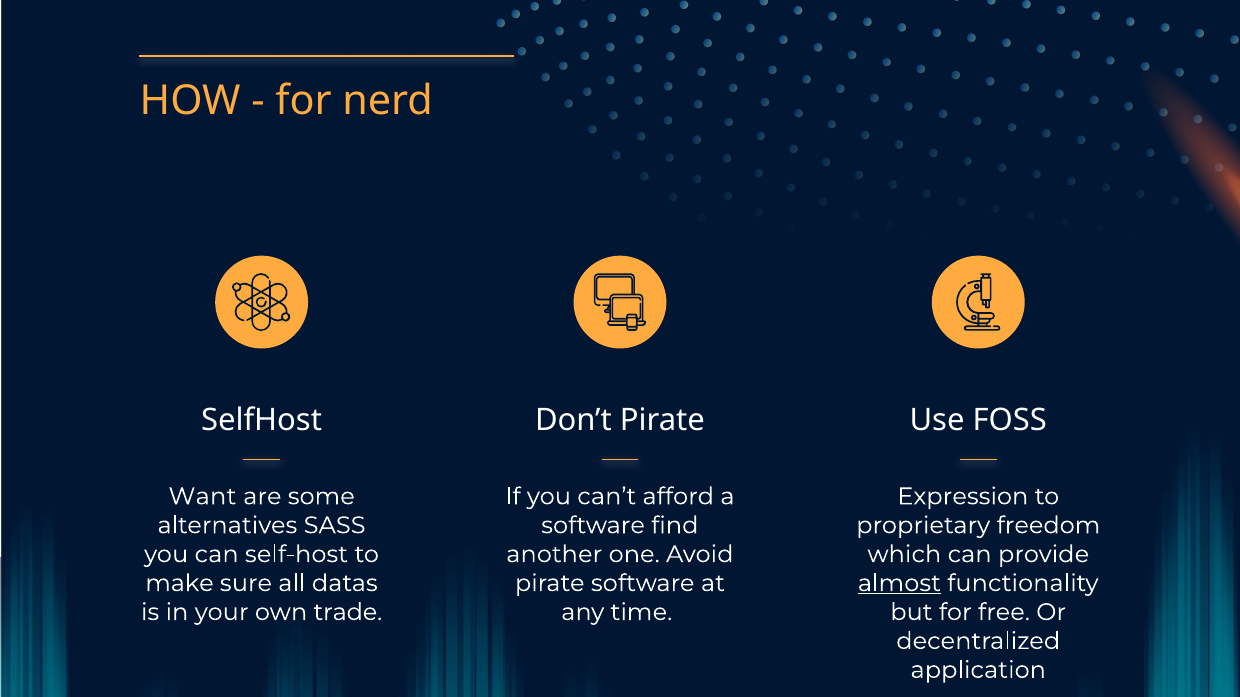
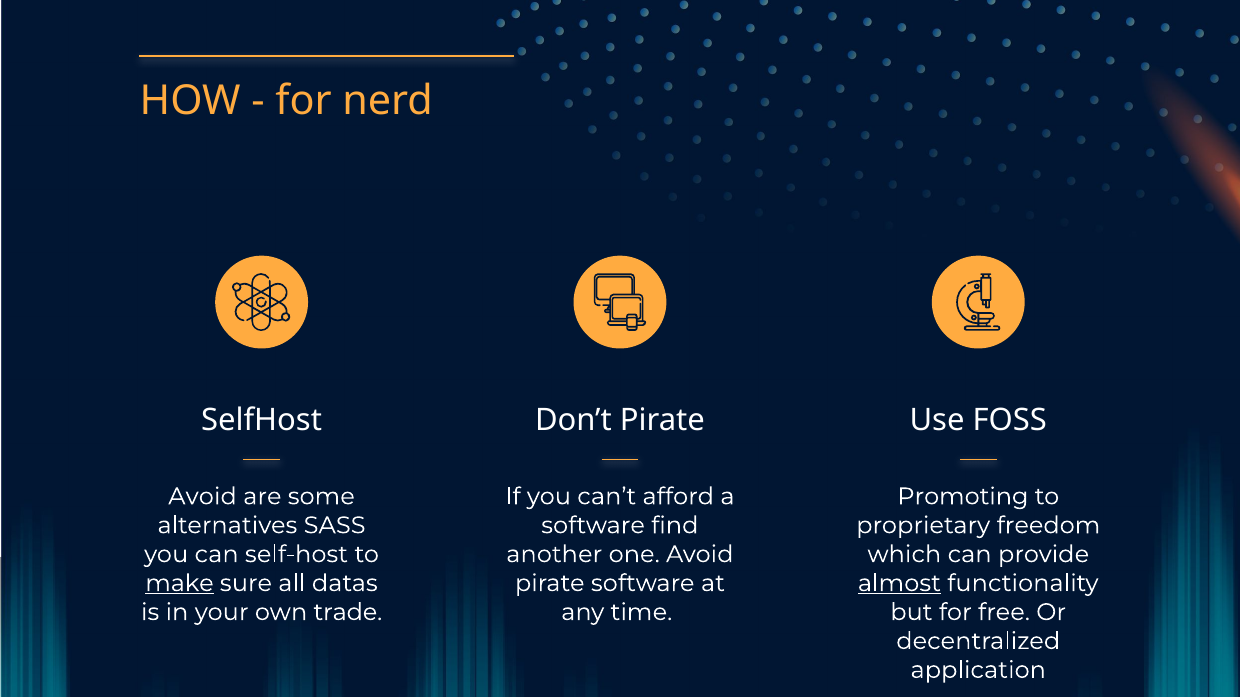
Want: Want -> Avoid (203, 497)
Expression: Expression -> Promoting (963, 497)
make underline: none -> present (179, 584)
